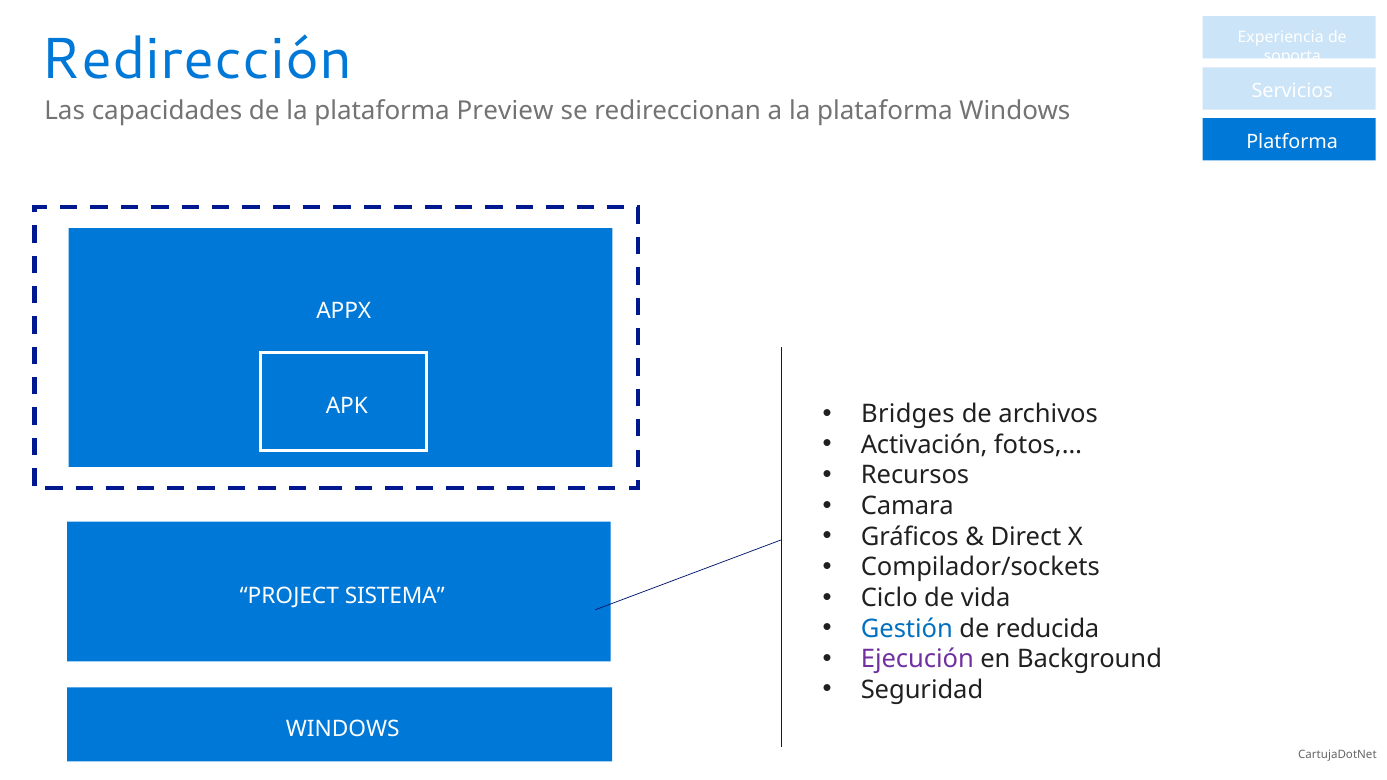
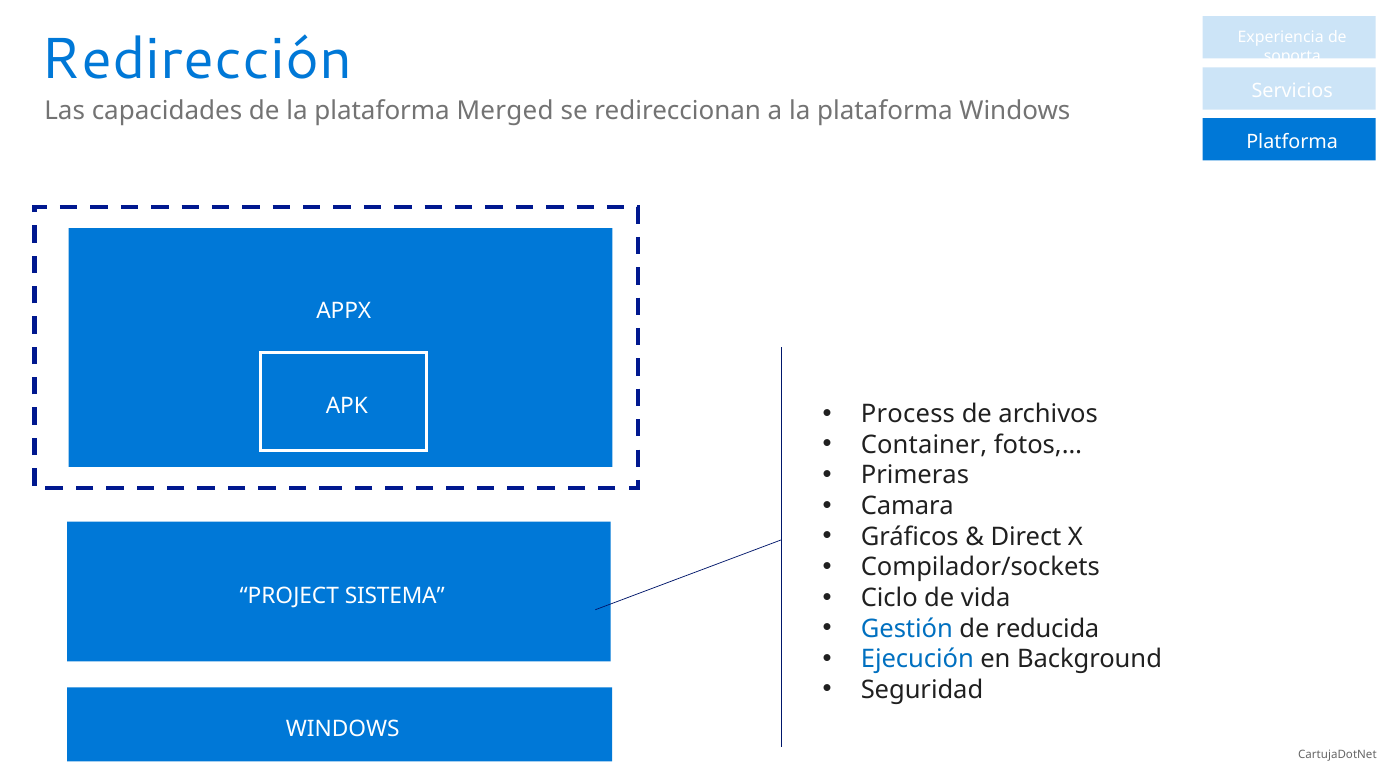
Preview: Preview -> Merged (505, 111)
Bridges: Bridges -> Process (908, 414)
Activación: Activación -> Container (924, 445)
Recursos: Recursos -> Primeras (915, 476)
Ejecución colour: purple -> blue (917, 659)
